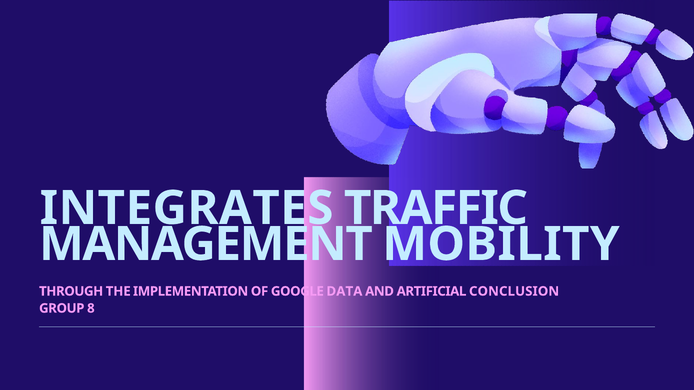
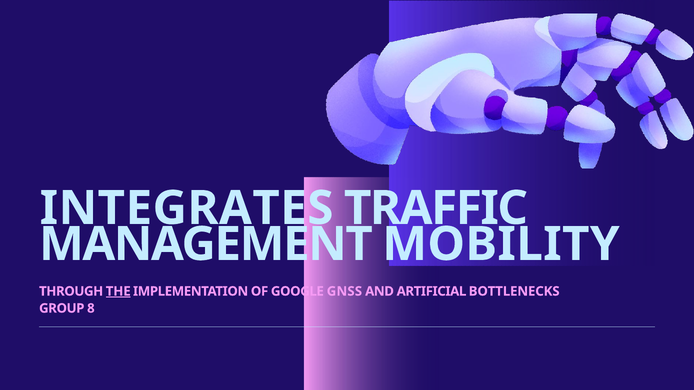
THE underline: none -> present (118, 292)
DATA: DATA -> GNSS (344, 292)
CONCLUSION: CONCLUSION -> BOTTLENECKS (514, 292)
